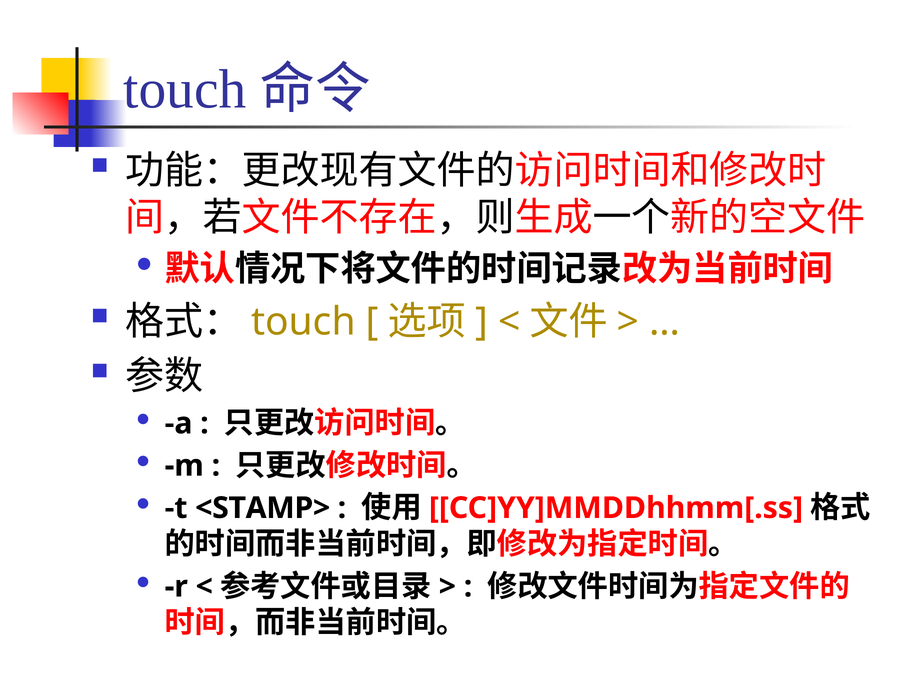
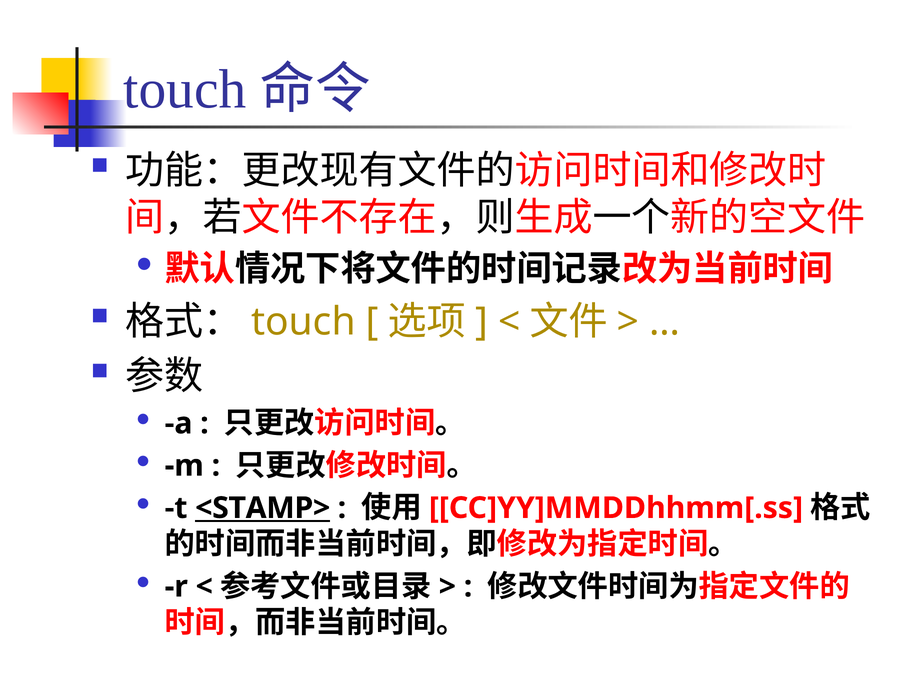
<STAMP> underline: none -> present (263, 508)
